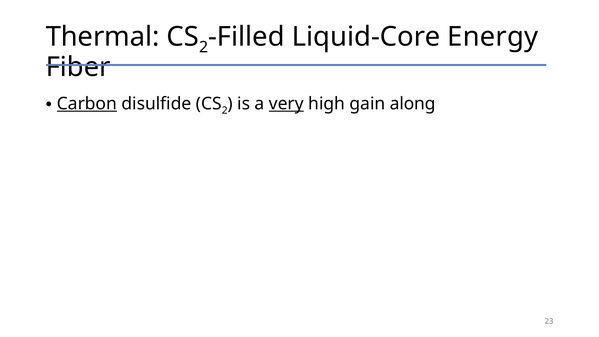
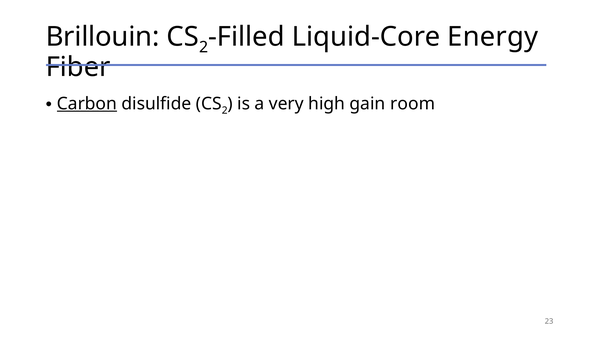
Thermal: Thermal -> Brillouin (103, 37)
very underline: present -> none (286, 104)
along: along -> room (413, 104)
